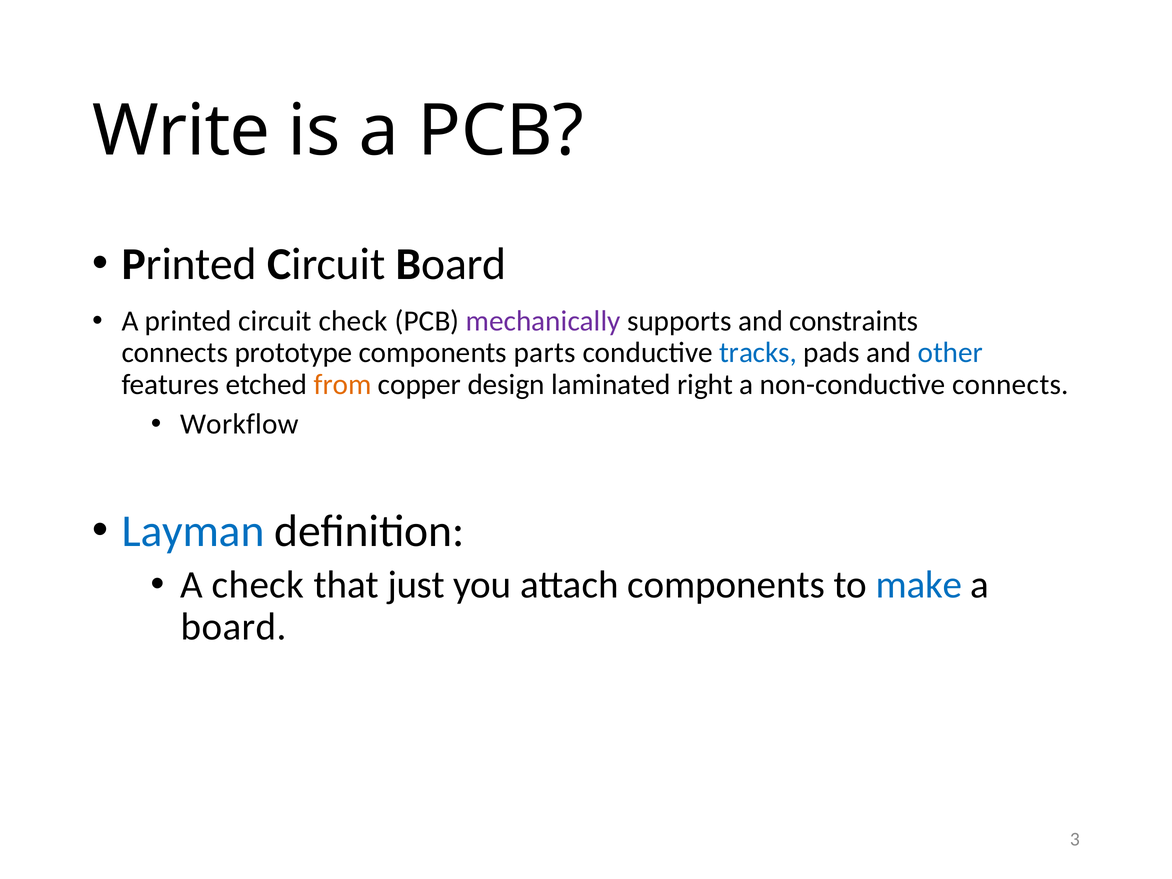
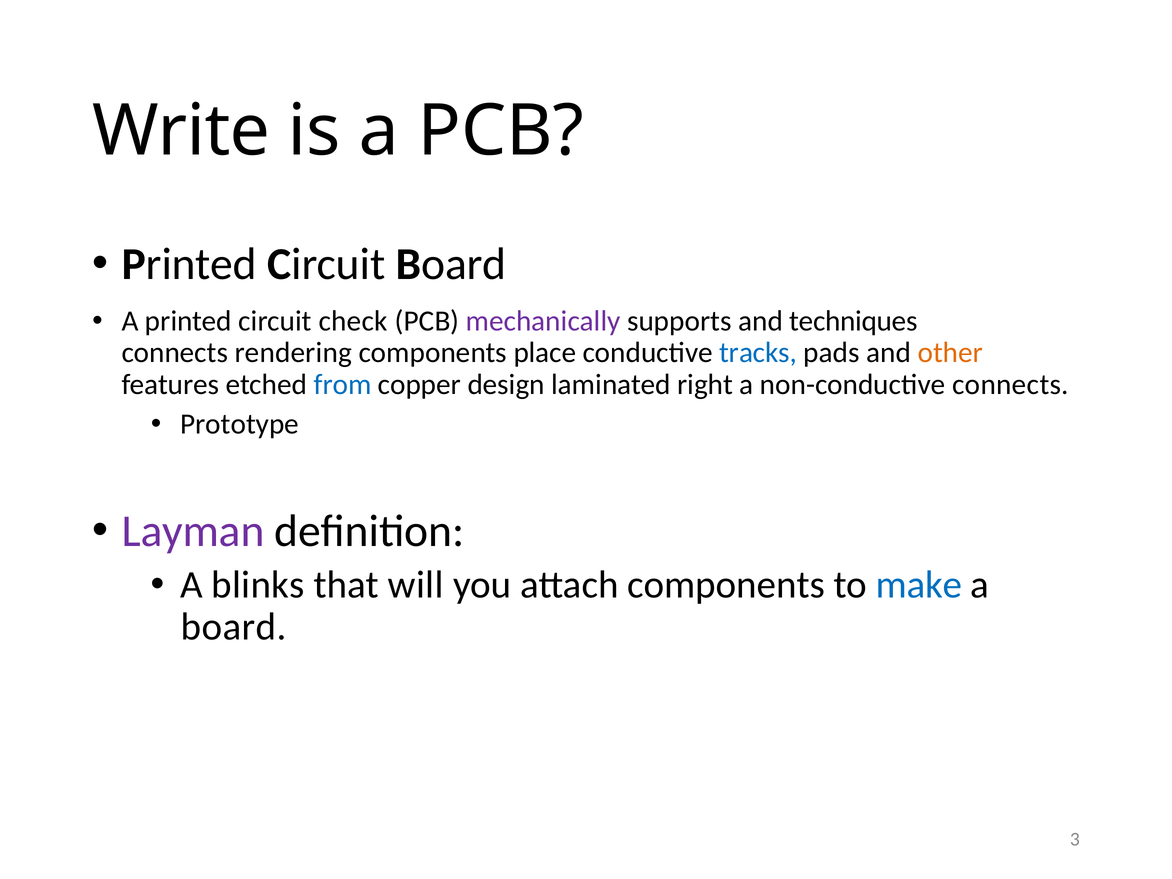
constraints: constraints -> techniques (854, 321)
prototype: prototype -> rendering (293, 353)
parts: parts -> place (545, 353)
other colour: blue -> orange (950, 353)
from colour: orange -> blue (343, 384)
Workflow: Workflow -> Prototype (240, 424)
Layman colour: blue -> purple (193, 531)
A check: check -> blinks (258, 585)
just: just -> will (416, 585)
